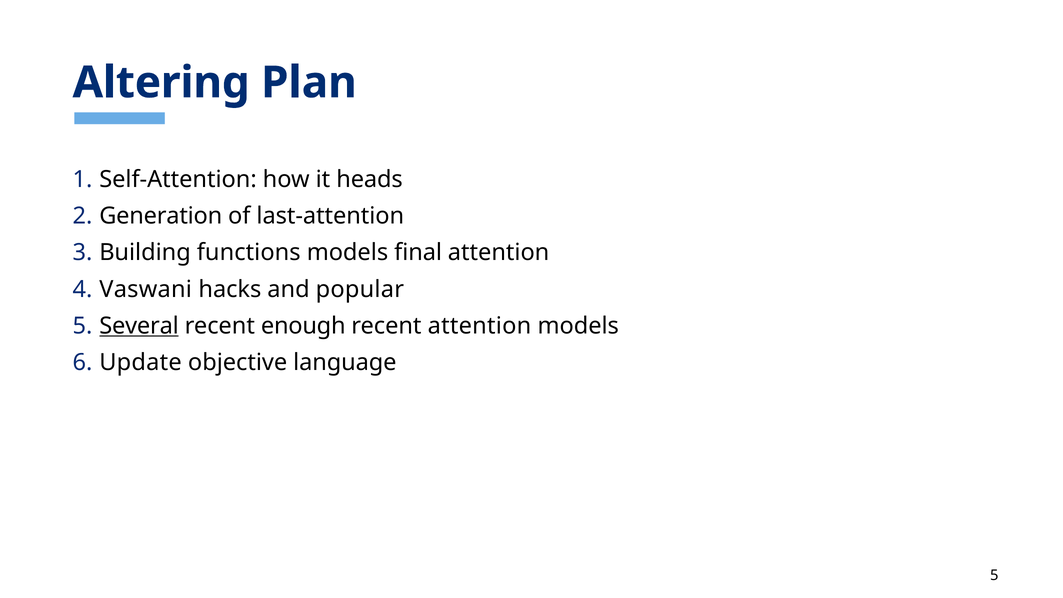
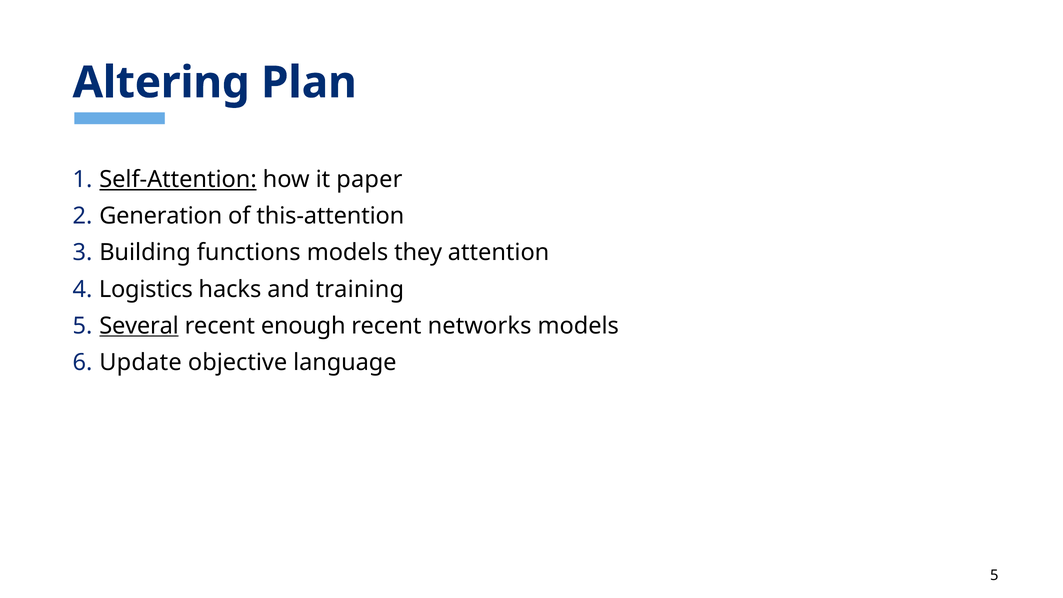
Self-Attention underline: none -> present (178, 179)
heads: heads -> paper (369, 179)
last-attention: last-attention -> this-attention (330, 216)
final: final -> they (418, 253)
Vaswani: Vaswani -> Logistics (146, 289)
popular: popular -> training (360, 289)
recent attention: attention -> networks (480, 326)
